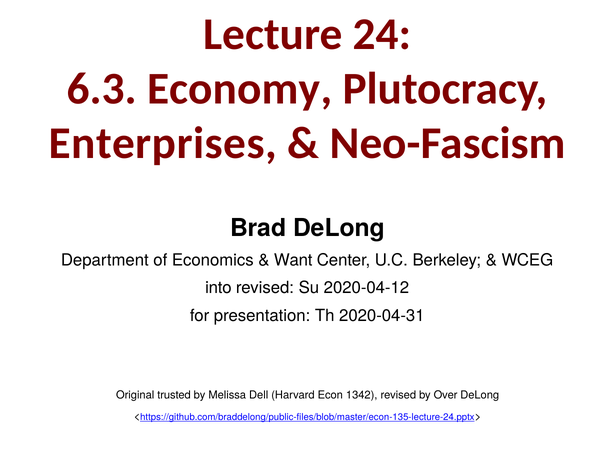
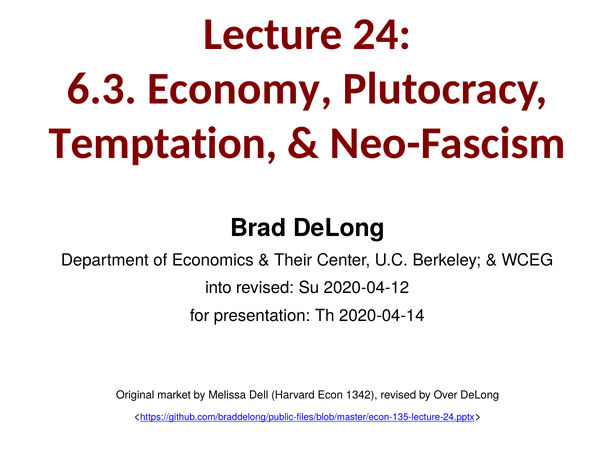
Enterprises: Enterprises -> Temptation (163, 143)
Want: Want -> Their (293, 260)
2020-04-31: 2020-04-31 -> 2020-04-14 (382, 316)
trusted: trusted -> market (174, 395)
